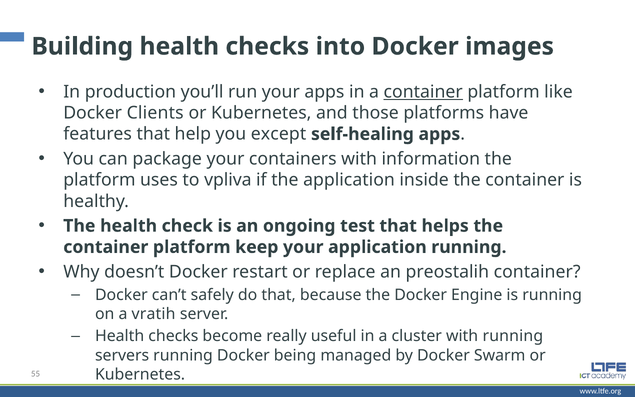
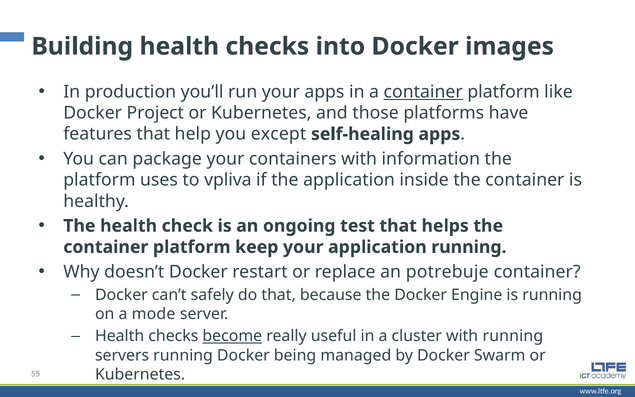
Clients: Clients -> Project (155, 113)
preostalih: preostalih -> potrebuje (447, 272)
vratih: vratih -> mode (154, 314)
become underline: none -> present (232, 336)
